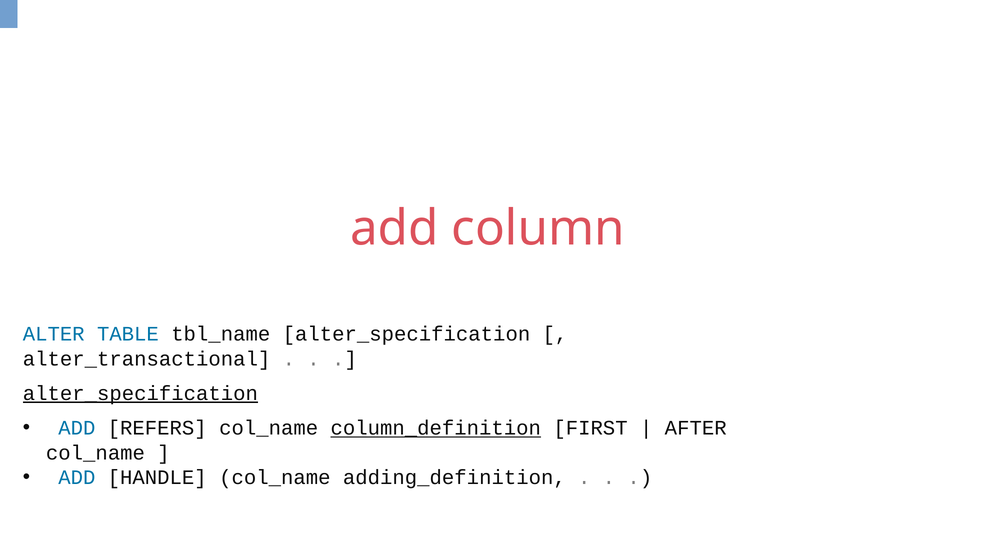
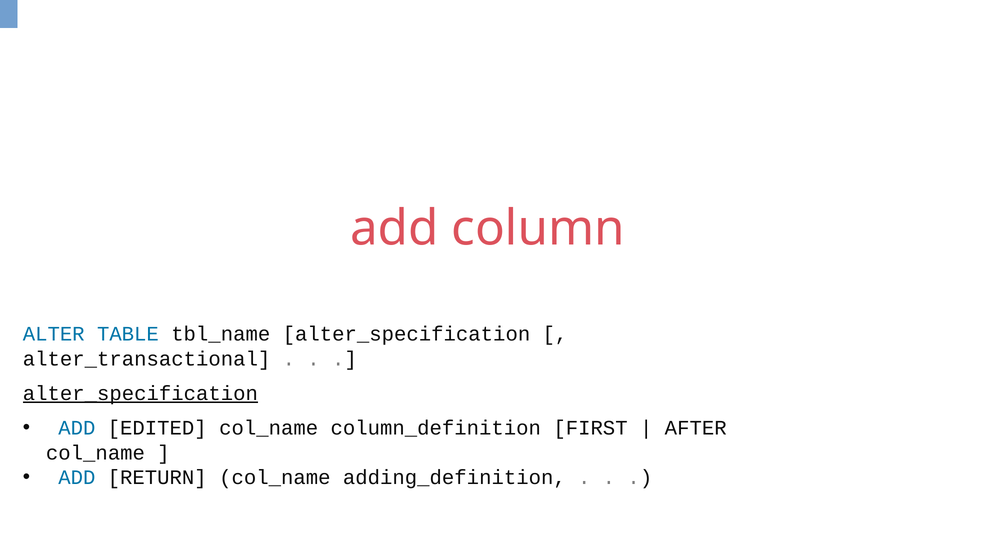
REFERS: REFERS -> EDITED (157, 428)
column_definition underline: present -> none (436, 428)
HANDLE: HANDLE -> RETURN (157, 477)
